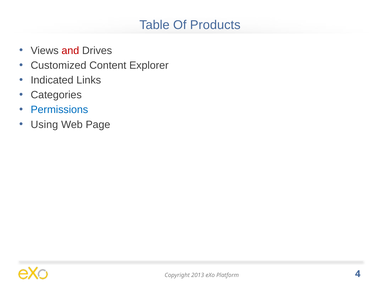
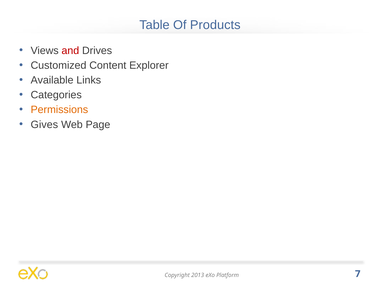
Indicated: Indicated -> Available (52, 80)
Permissions colour: blue -> orange (59, 110)
Using: Using -> Gives (44, 125)
4: 4 -> 7 (358, 274)
